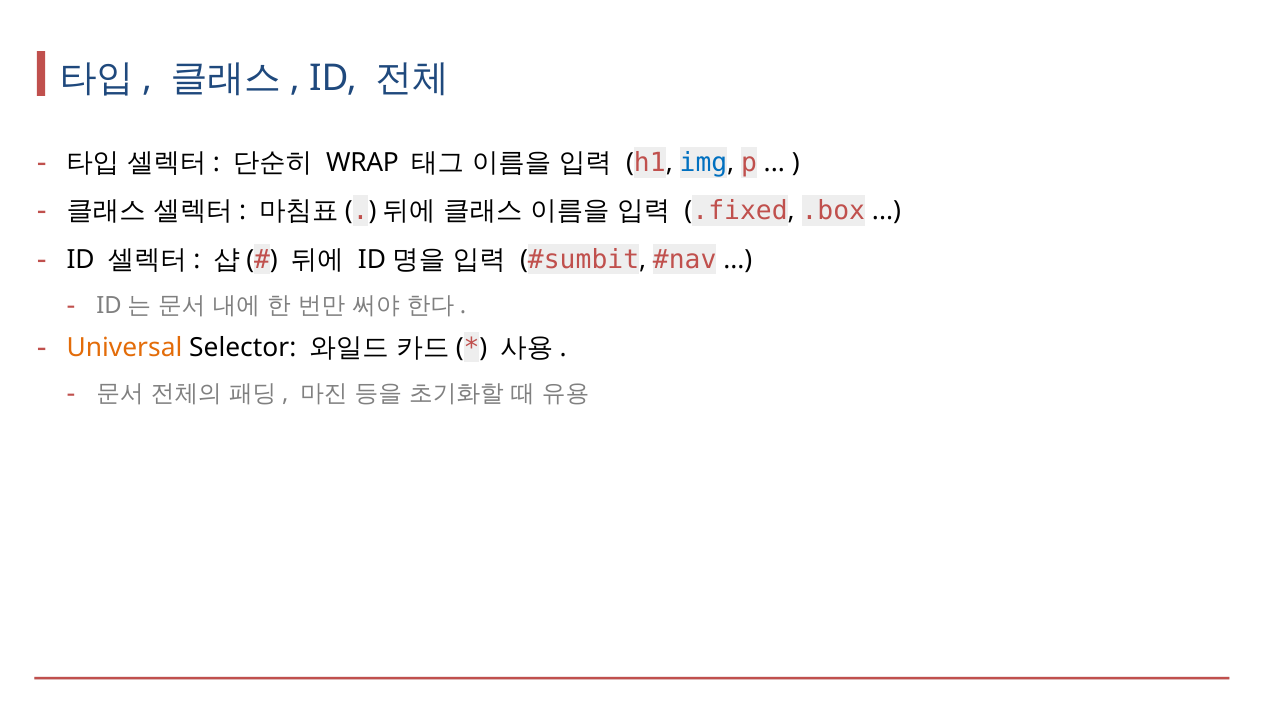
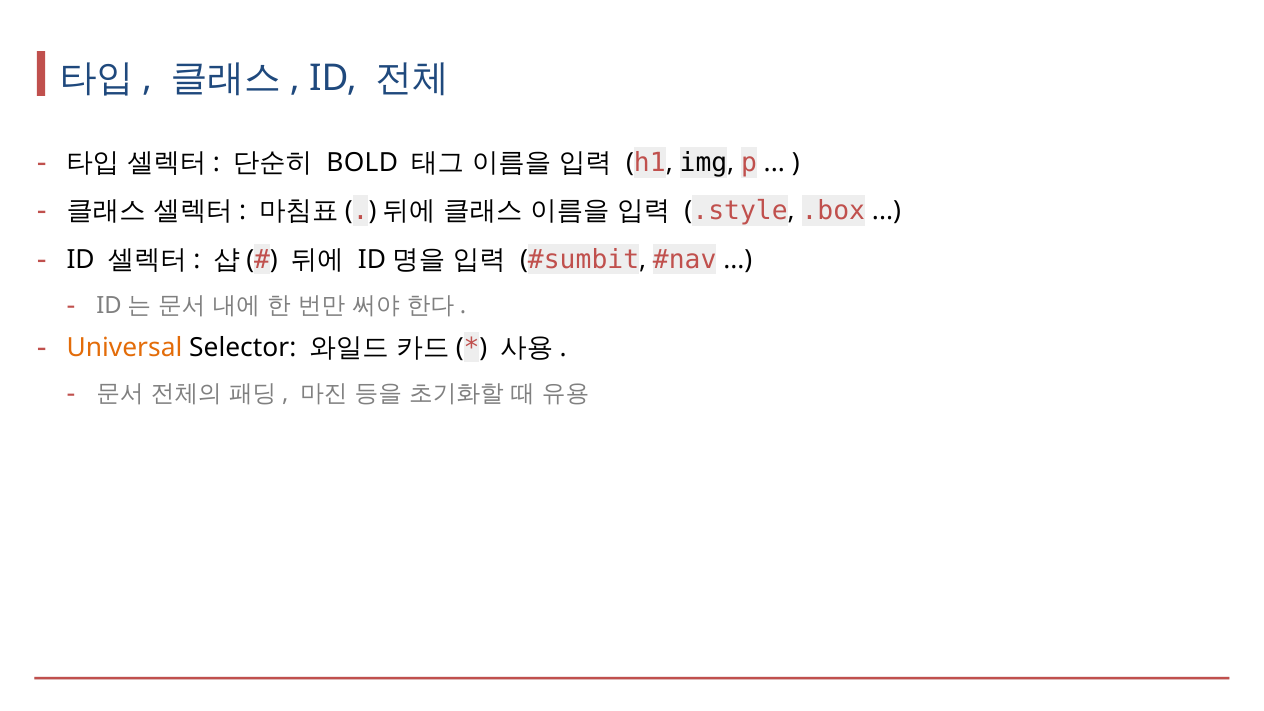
WRAP: WRAP -> BOLD (362, 163)
img colour: blue -> black (703, 163)
.fixed: .fixed -> .style (740, 211)
